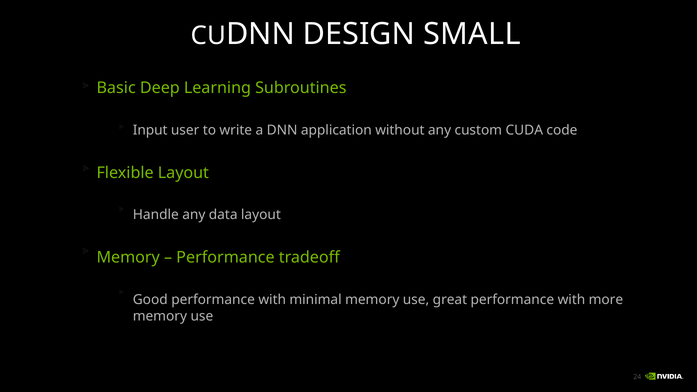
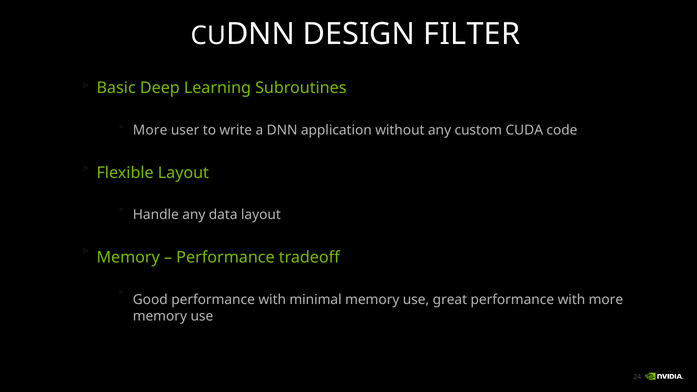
SMALL: SMALL -> FILTER (472, 34)
Input: Input -> More (150, 130)
